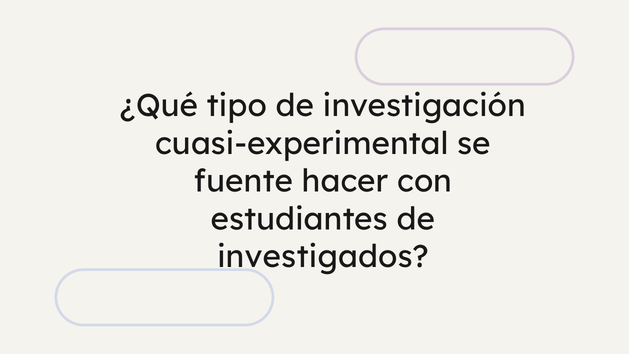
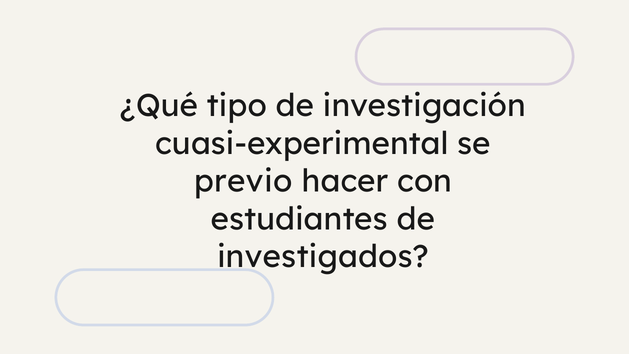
fuente: fuente -> previo (243, 181)
